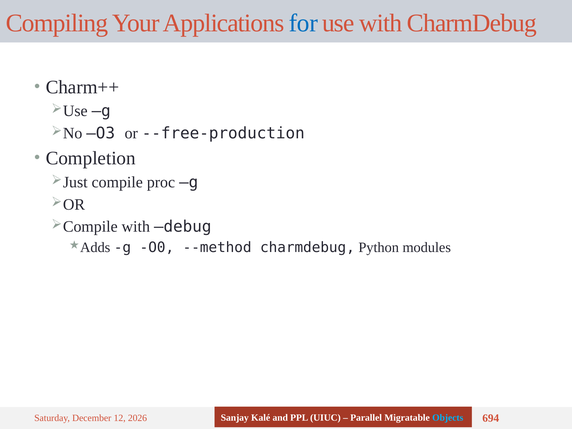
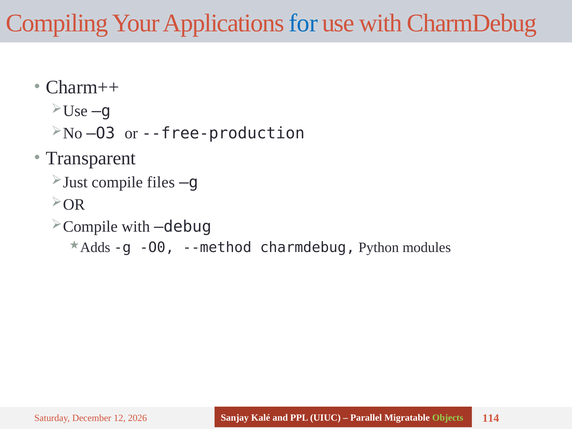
Completion: Completion -> Transparent (91, 158)
proc: proc -> files (161, 182)
Objects colour: light blue -> light green (448, 418)
694: 694 -> 114 (491, 418)
